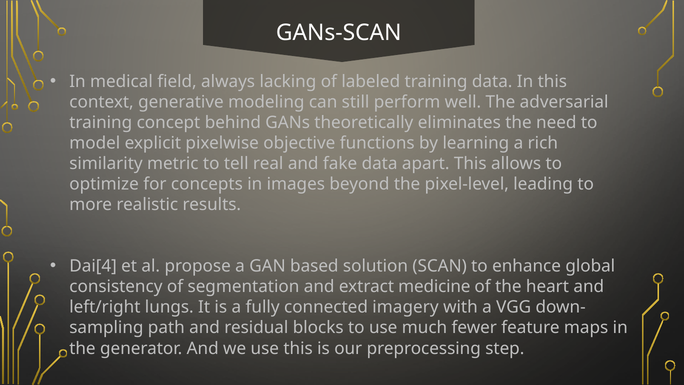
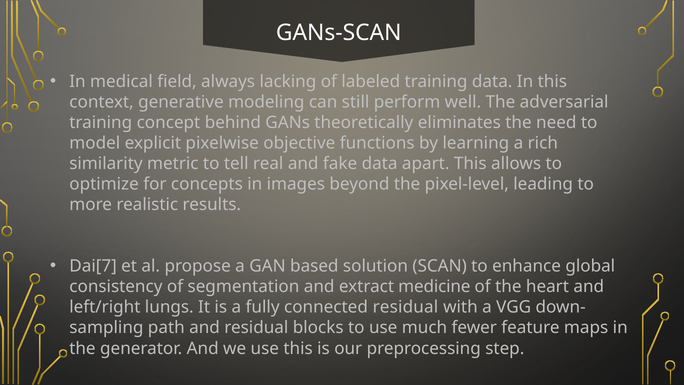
Dai[4: Dai[4 -> Dai[7 (93, 266)
connected imagery: imagery -> residual (405, 307)
